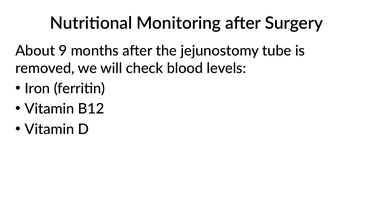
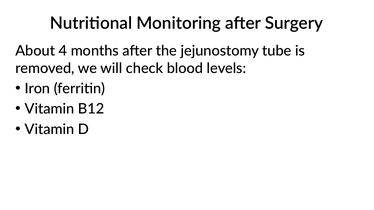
9: 9 -> 4 (63, 51)
